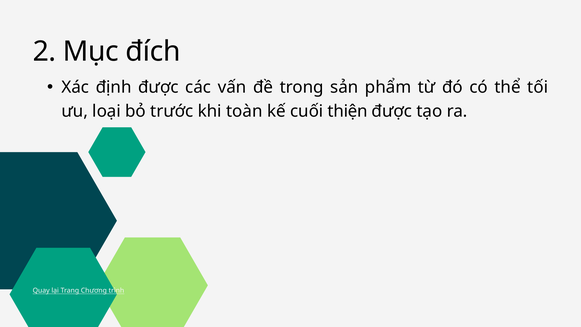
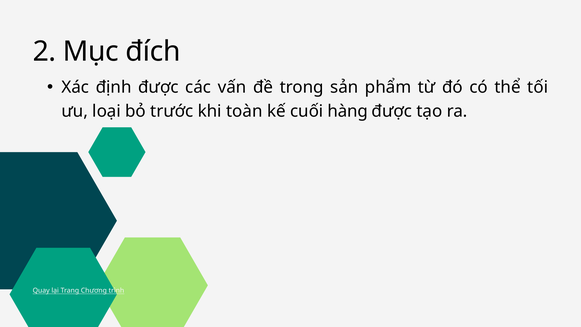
thiện: thiện -> hàng (348, 111)
